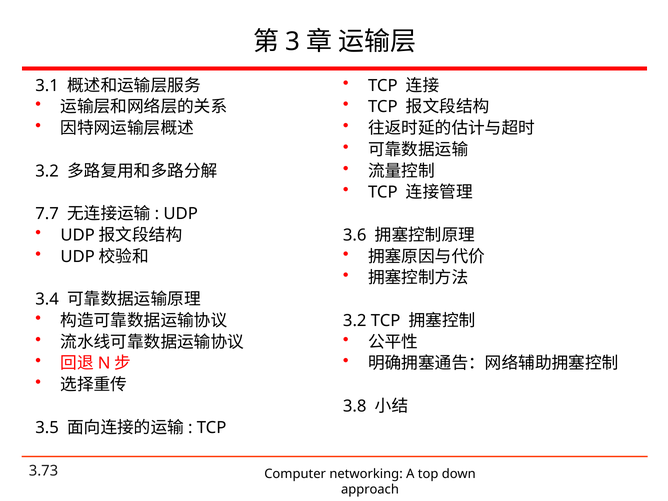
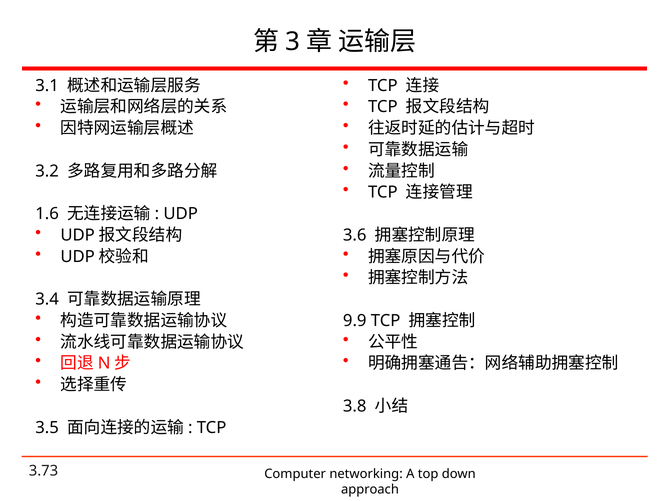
7.7: 7.7 -> 1.6 (47, 214)
3.2: 3.2 -> 9.9 (355, 321)
